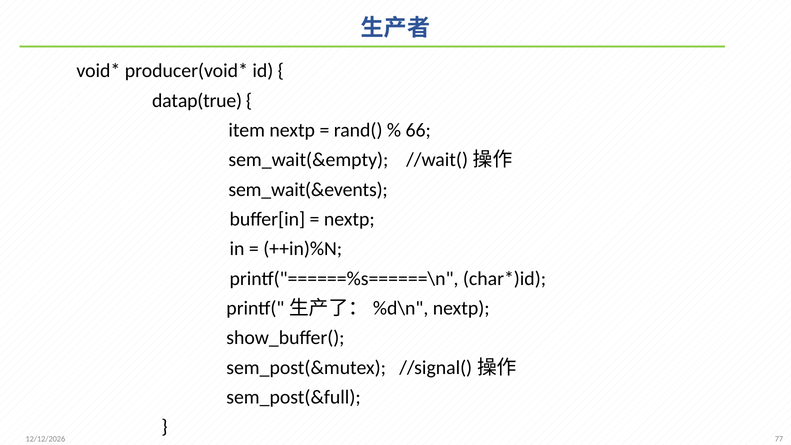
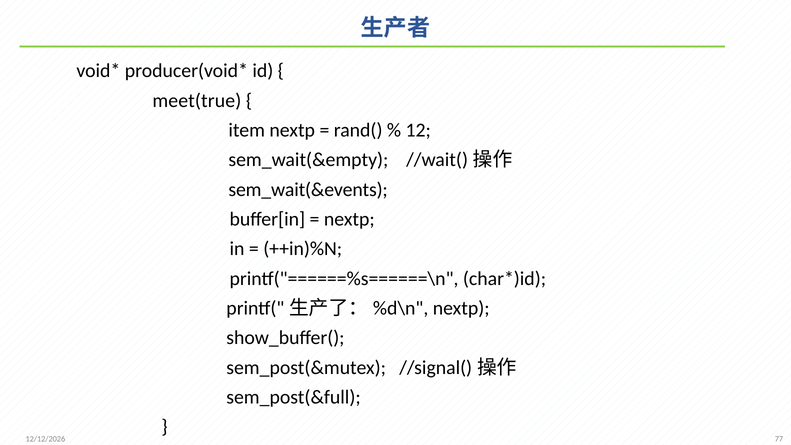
datap(true: datap(true -> meet(true (197, 100)
66: 66 -> 12 (418, 130)
